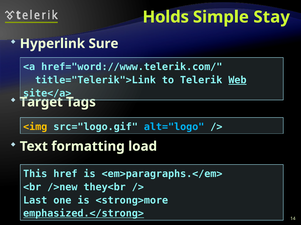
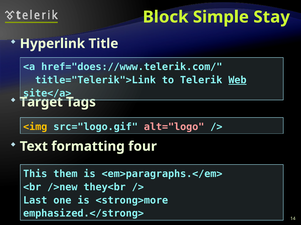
Holds: Holds -> Block (166, 17)
Sure: Sure -> Title (103, 44)
href="word://www.telerik.com/: href="word://www.telerik.com/ -> href="does://www.telerik.com/ (132, 67)
alt="logo colour: light blue -> pink (174, 127)
load: load -> four (143, 147)
href: href -> them (65, 174)
emphasized.</strong> underline: present -> none (84, 214)
